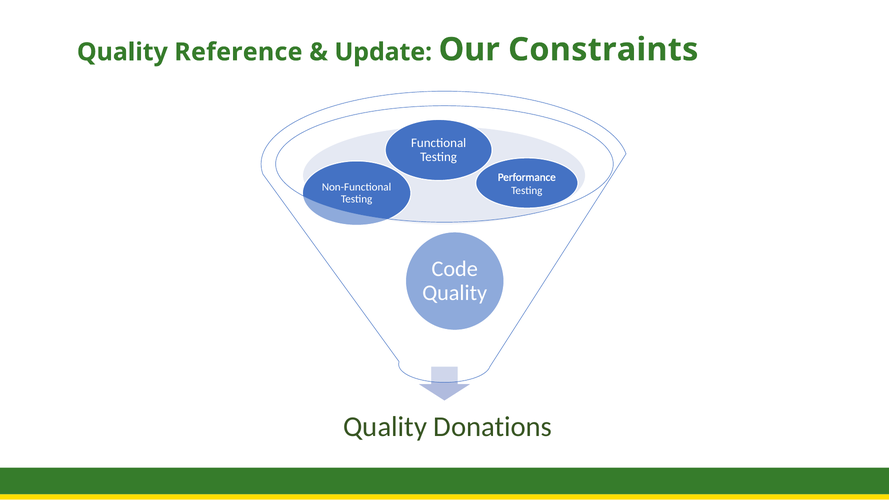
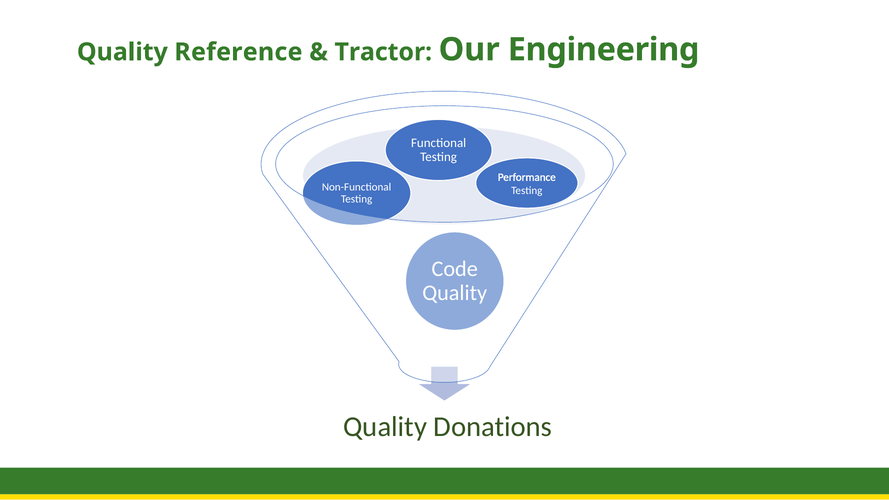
Update: Update -> Tractor (383, 52)
Constraints: Constraints -> Engineering (604, 50)
